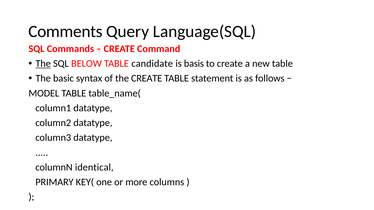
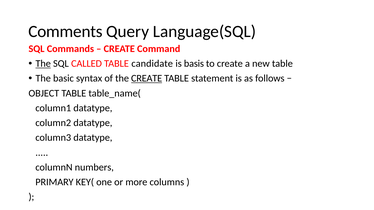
BELOW: BELOW -> CALLED (87, 64)
CREATE underline: none -> present (147, 79)
MODEL: MODEL -> OBJECT (44, 93)
identical: identical -> numbers (94, 168)
